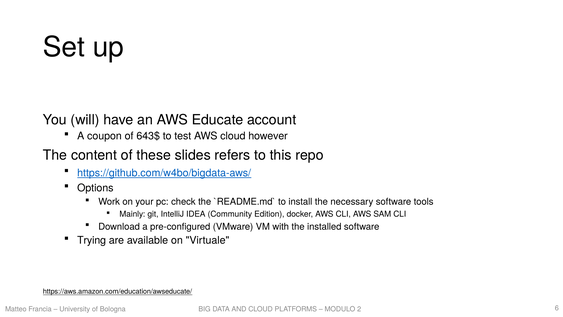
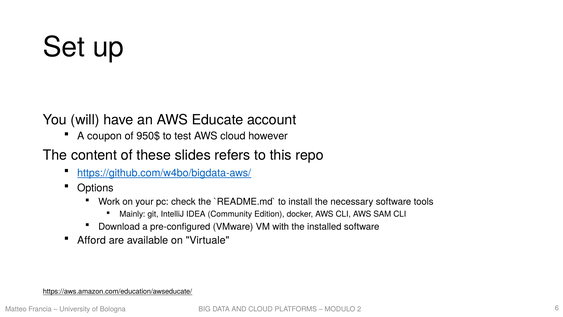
643$: 643$ -> 950$ (148, 136)
Trying: Trying -> Afford (92, 240)
